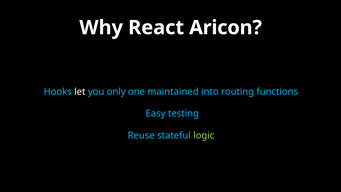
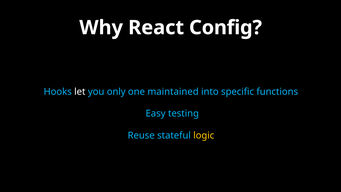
Aricon: Aricon -> Config (226, 28)
routing: routing -> specific (238, 92)
logic colour: light green -> yellow (204, 135)
